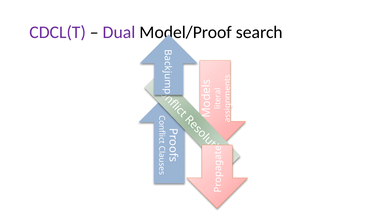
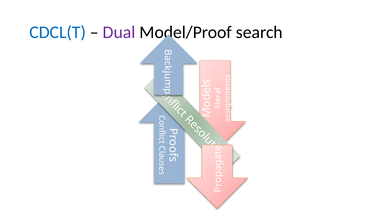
CDCL(T colour: purple -> blue (58, 32)
